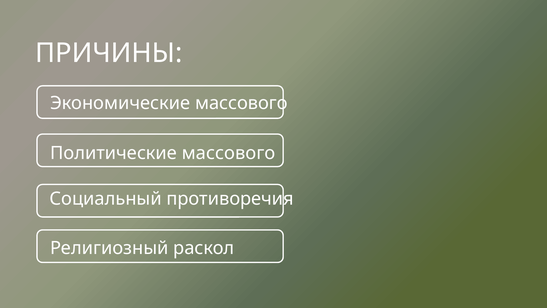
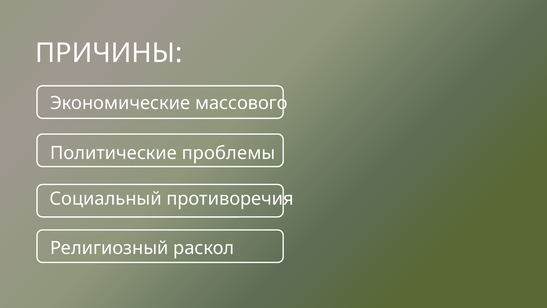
Политические массового: массового -> проблемы (229, 153)
